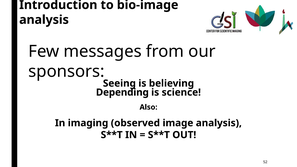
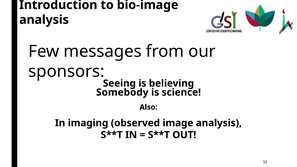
Depending: Depending -> Somebody (122, 92)
